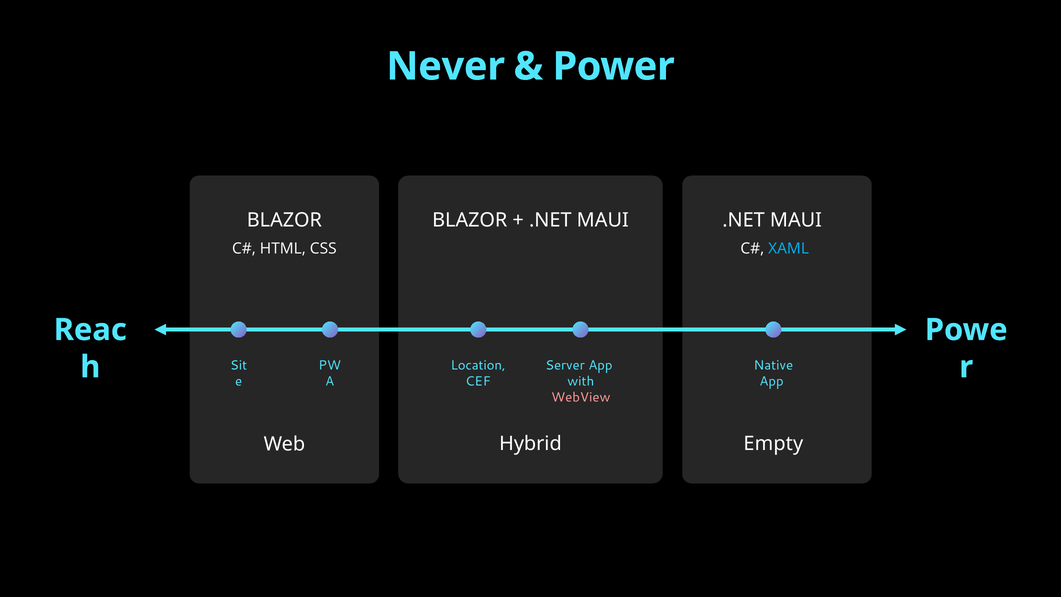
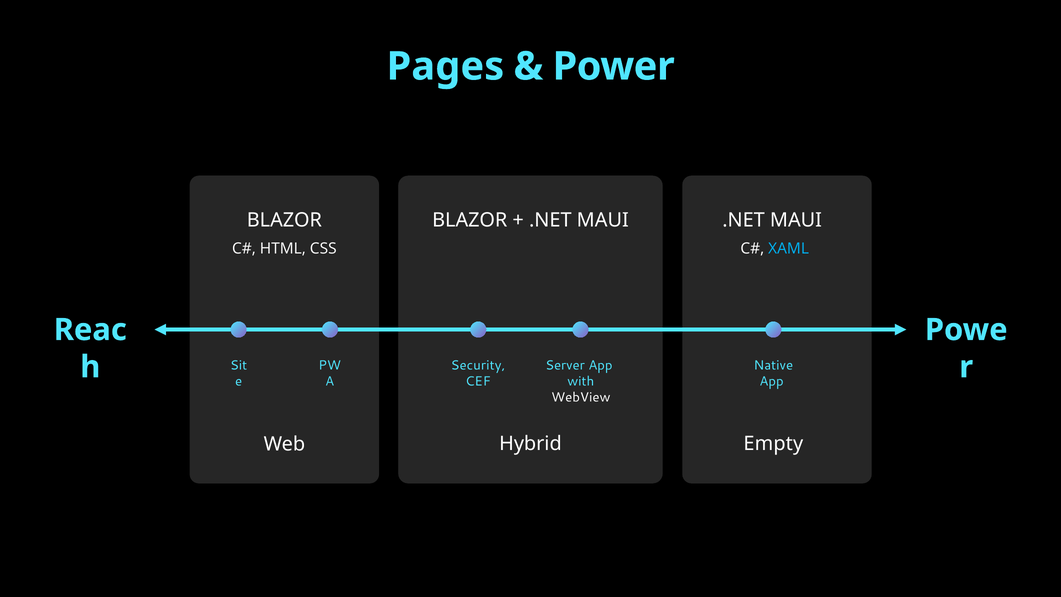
Never: Never -> Pages (445, 66)
Location: Location -> Security (478, 365)
WebView colour: pink -> white (581, 397)
